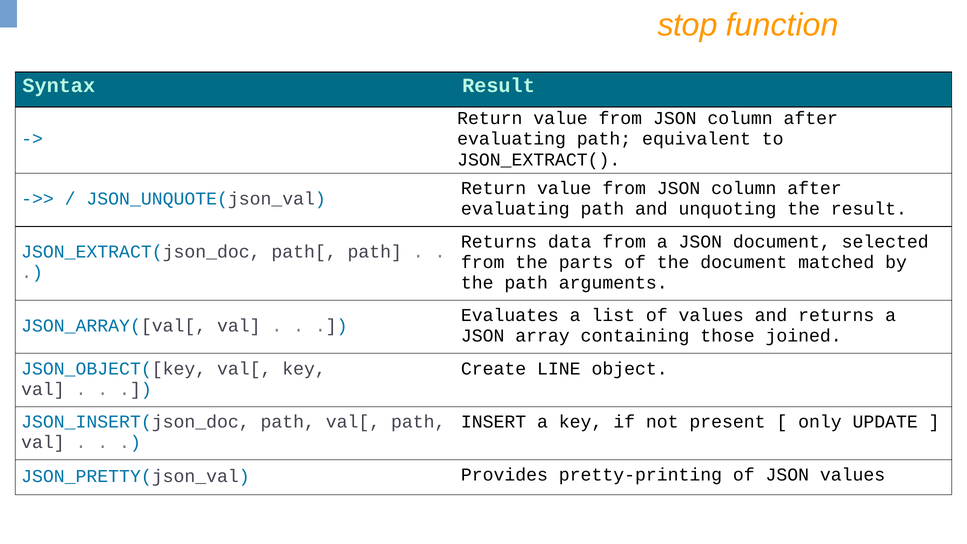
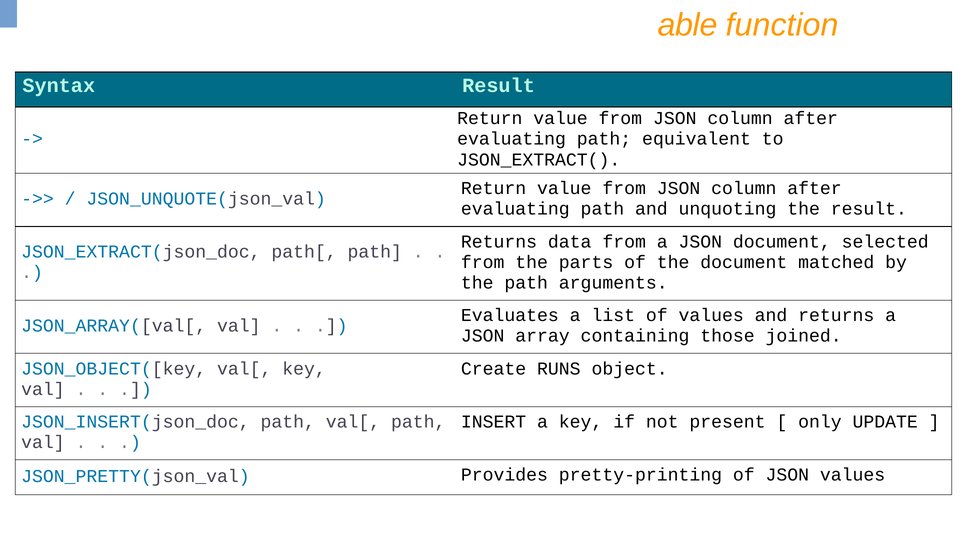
stop: stop -> able (687, 25)
LINE: LINE -> RUNS (559, 369)
